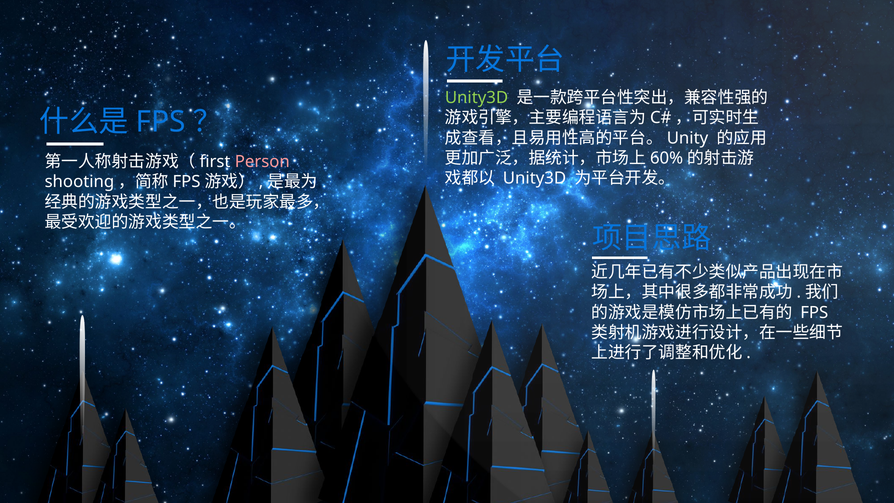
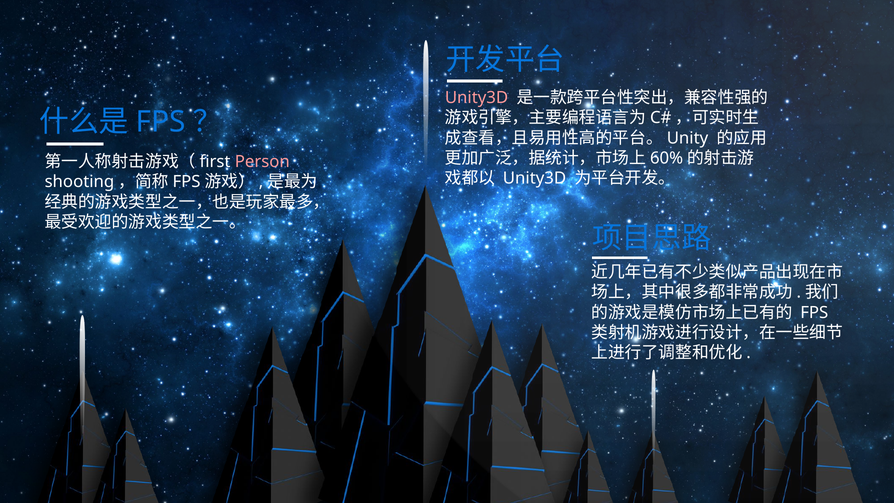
Unity3D colour: light green -> pink (477, 98)
